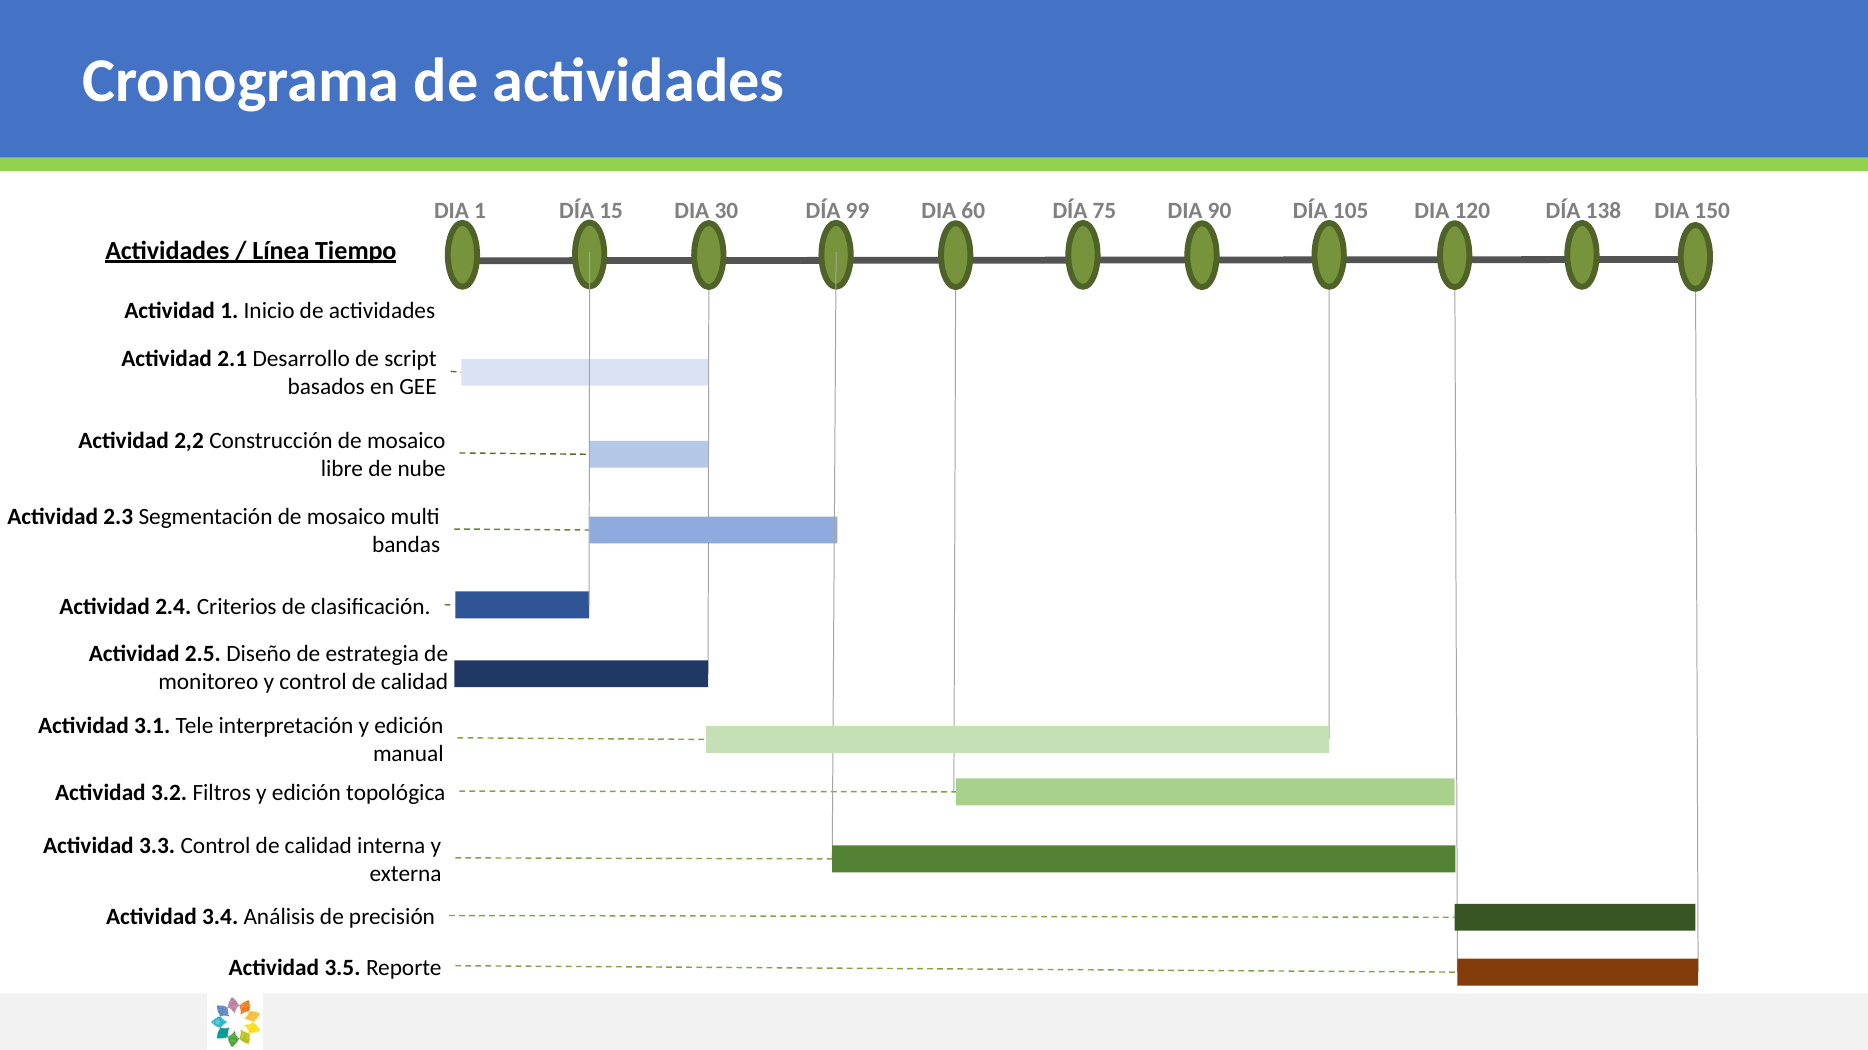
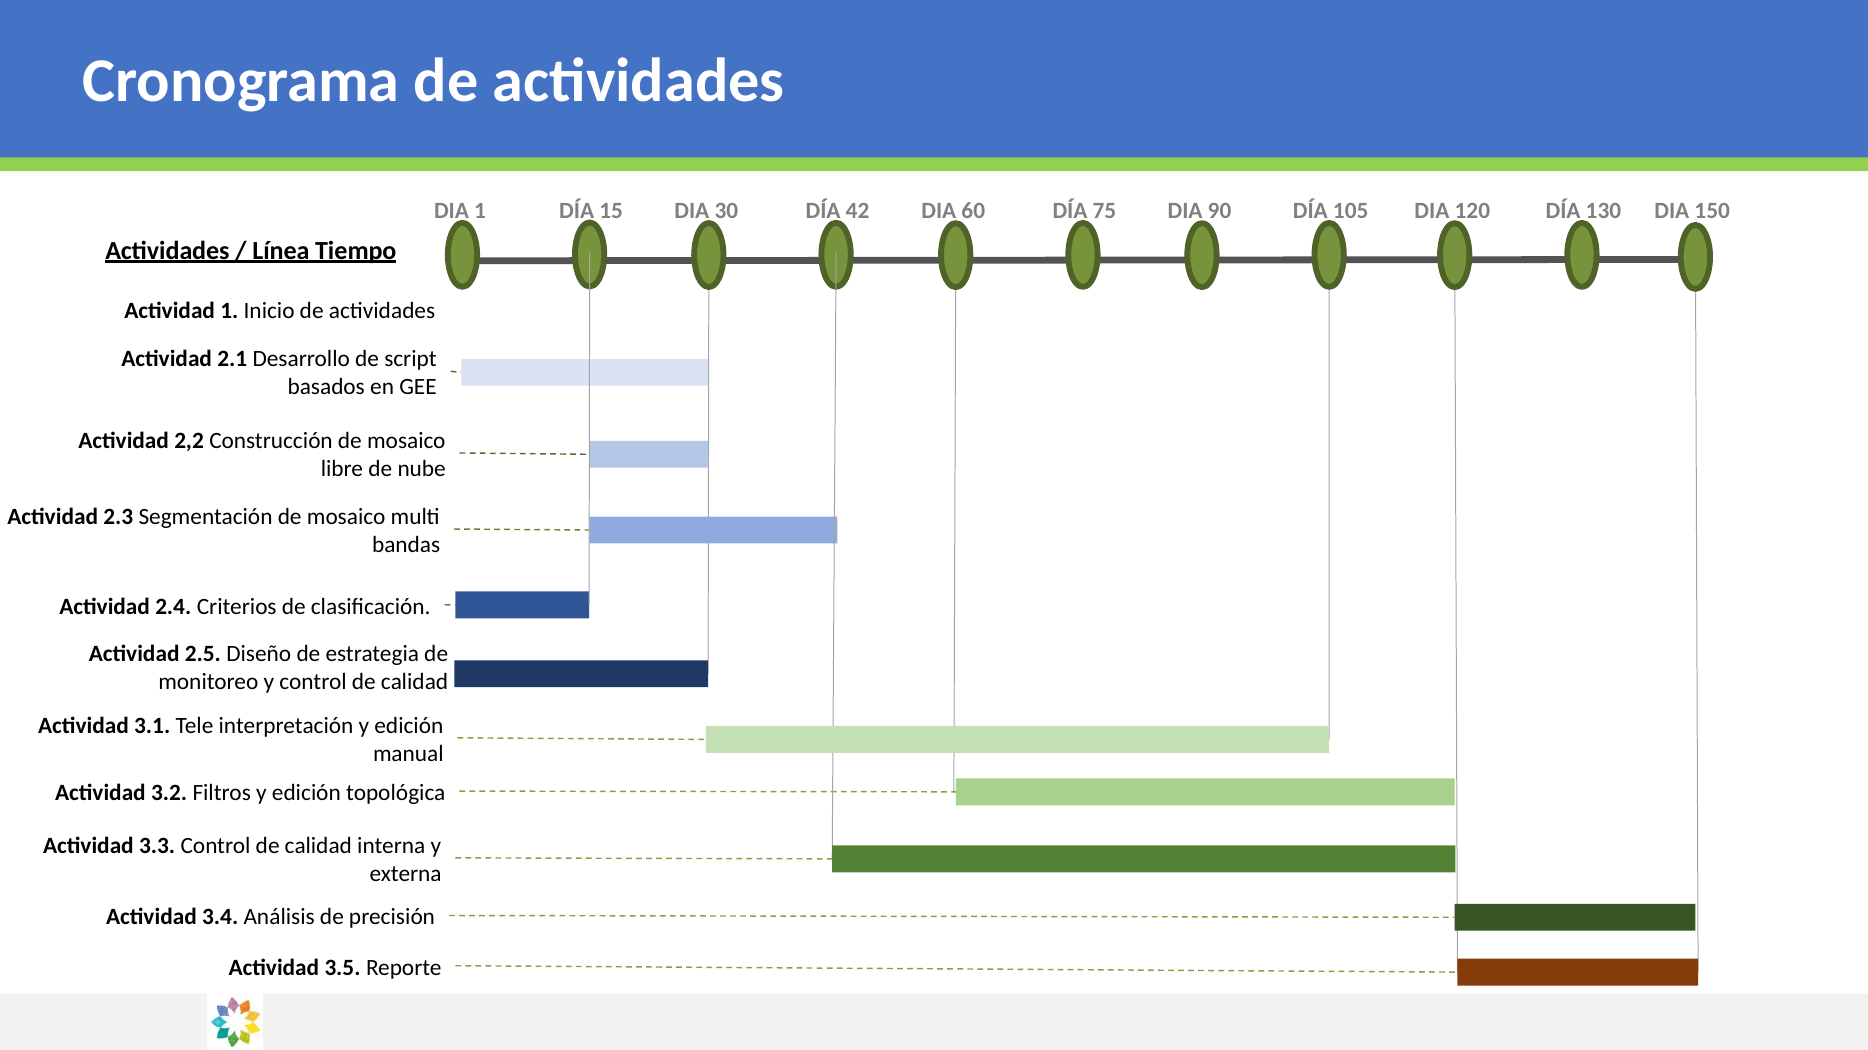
99: 99 -> 42 (858, 211)
138: 138 -> 130 (1604, 211)
